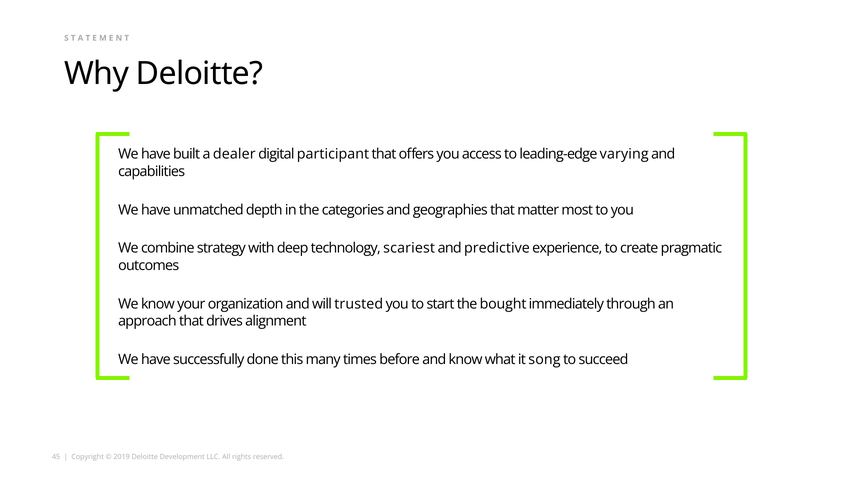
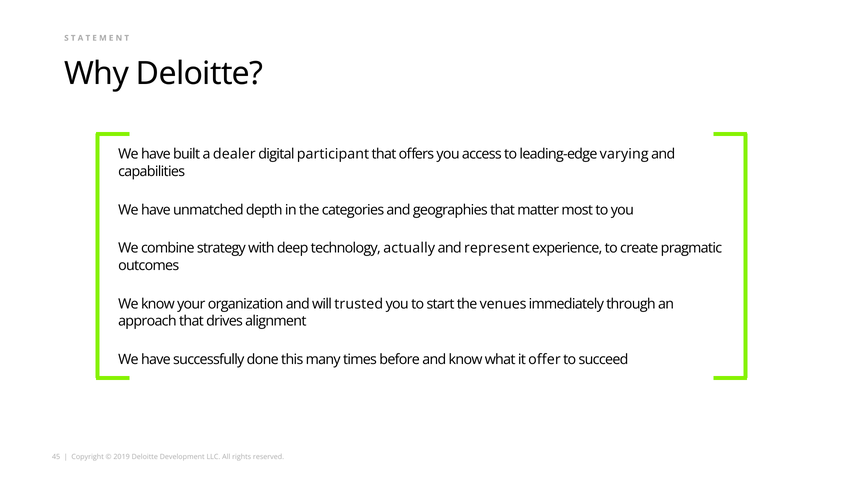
scariest: scariest -> actually (409, 249)
predictive: predictive -> represent (497, 249)
bought: bought -> venues (503, 304)
song: song -> offer (544, 360)
